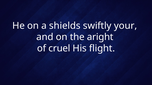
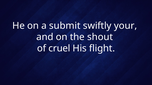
shields: shields -> submit (65, 26)
aright: aright -> shout (100, 37)
